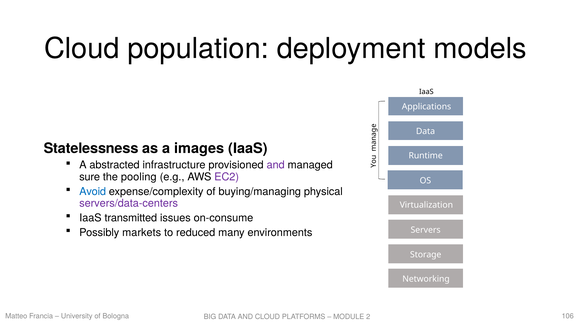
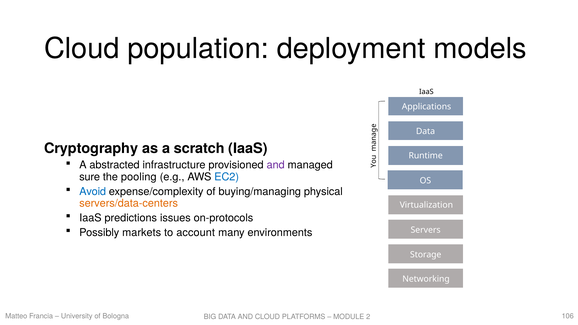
Statelessness: Statelessness -> Cryptography (91, 148)
images: images -> scratch (199, 148)
EC2 colour: purple -> blue (227, 177)
servers/data-centers colour: purple -> orange (129, 203)
transmitted: transmitted -> predictions (131, 218)
on-consume: on-consume -> on-protocols (223, 218)
reduced: reduced -> account (196, 233)
